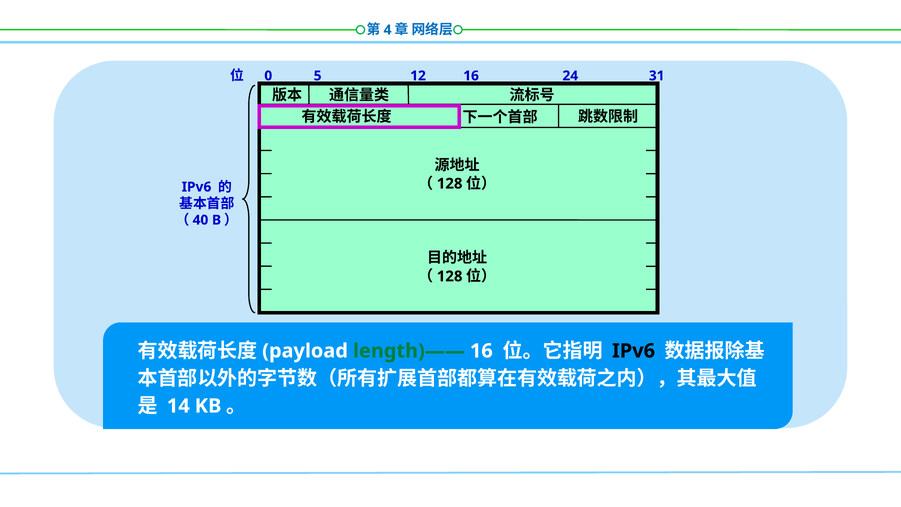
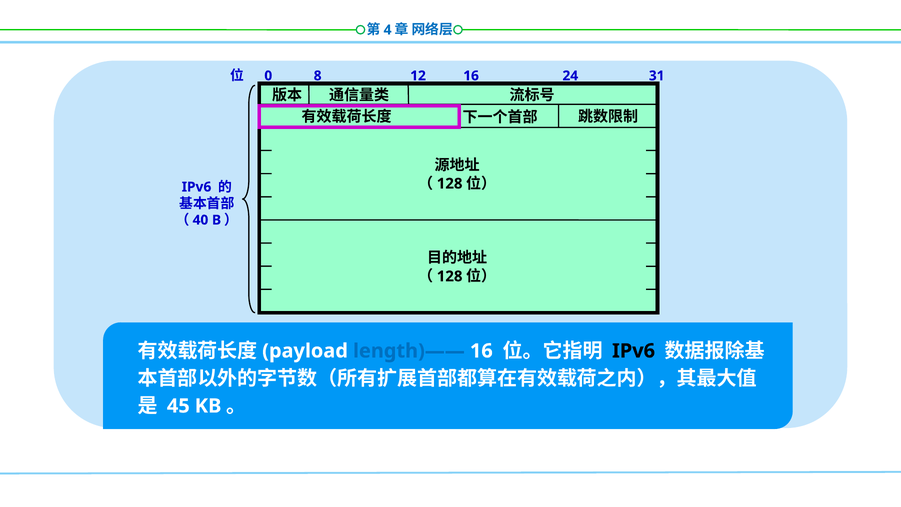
5: 5 -> 8 (318, 76)
length)—— colour: green -> blue (409, 351)
14: 14 -> 45 (178, 406)
